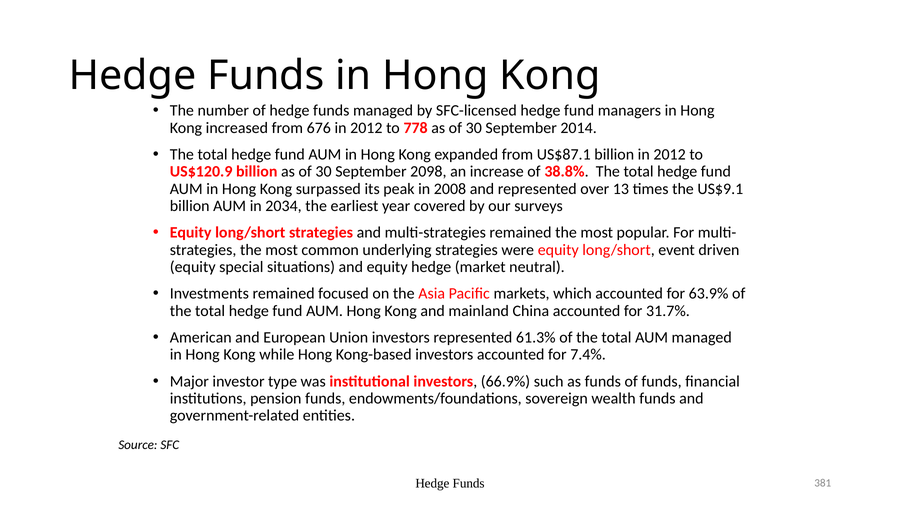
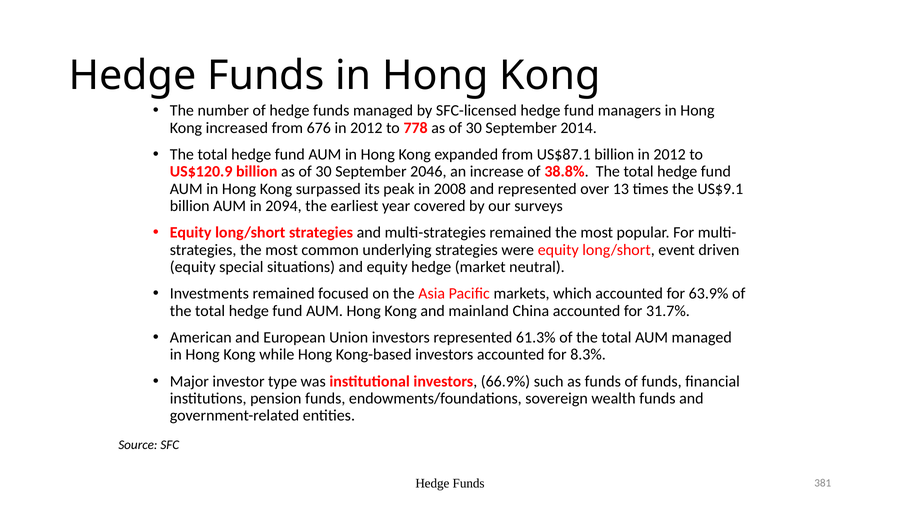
2098: 2098 -> 2046 (428, 172)
2034: 2034 -> 2094 (284, 206)
7.4%: 7.4% -> 8.3% (588, 355)
